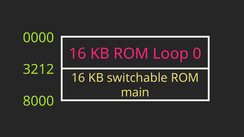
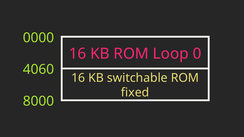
3212: 3212 -> 4060 (39, 70)
main: main -> fixed (135, 93)
